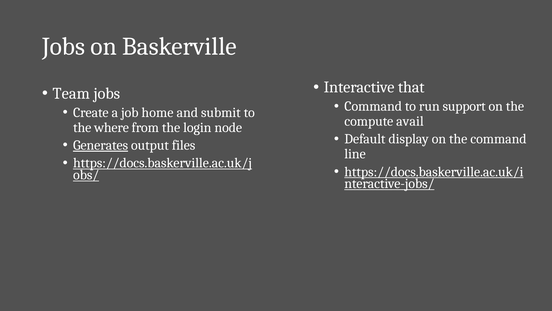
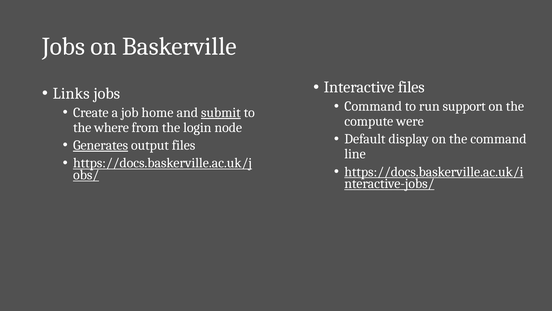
Interactive that: that -> files (411, 87)
Team: Team -> Links (71, 93)
submit underline: none -> present (221, 112)
avail: avail -> were (410, 121)
